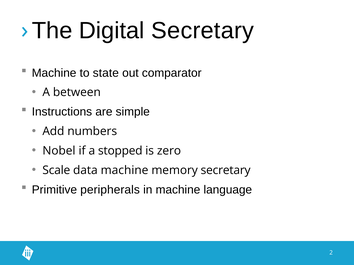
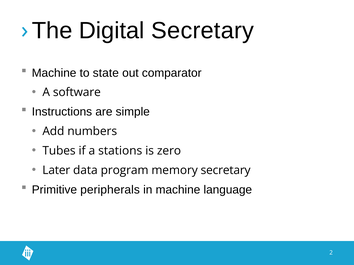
between: between -> software (77, 93)
Nobel: Nobel -> Tubes (59, 151)
stopped: stopped -> stations (120, 151)
Scale: Scale -> Later (56, 171)
data machine: machine -> program (125, 171)
